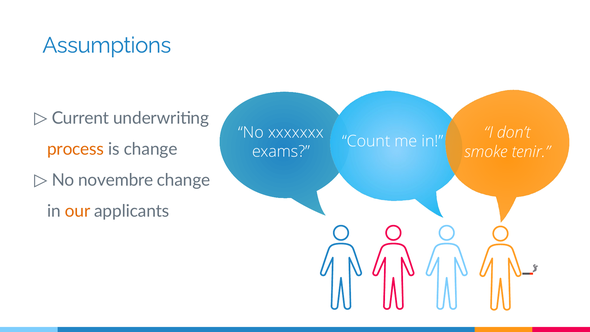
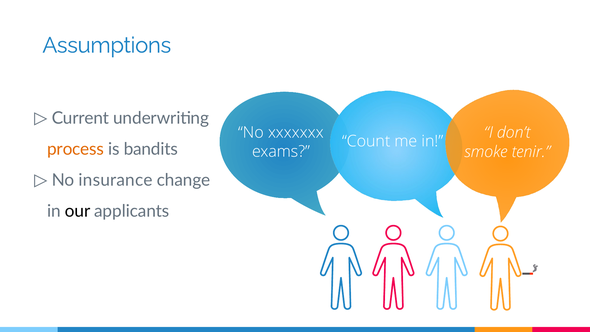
is change: change -> bandits (151, 149)
novembre: novembre -> insurance (116, 180)
our colour: orange -> black (78, 211)
